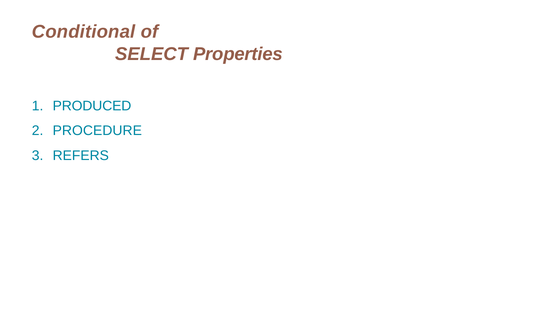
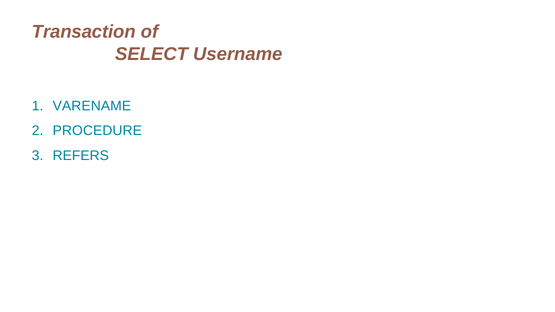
Conditional: Conditional -> Transaction (84, 32)
Properties: Properties -> Username (238, 54)
PRODUCED: PRODUCED -> VARENAME (92, 106)
